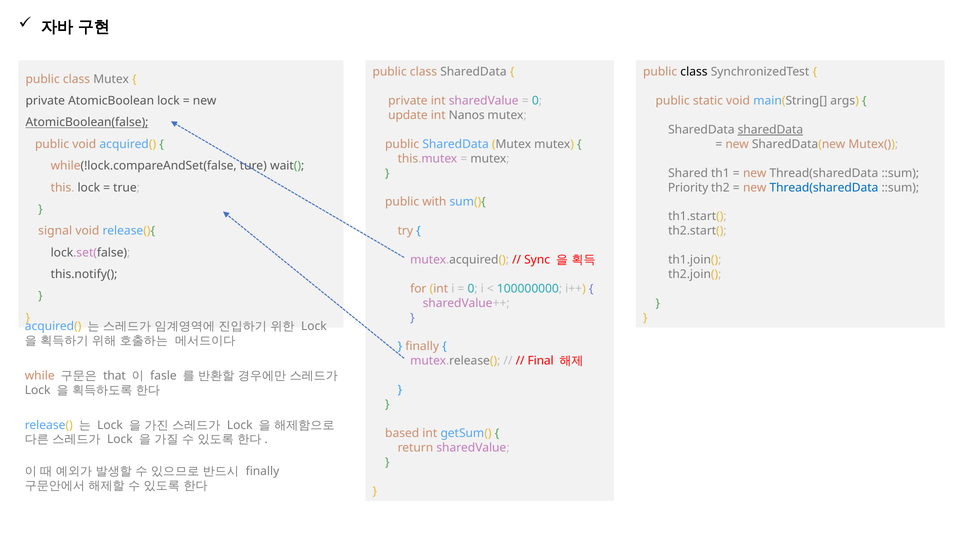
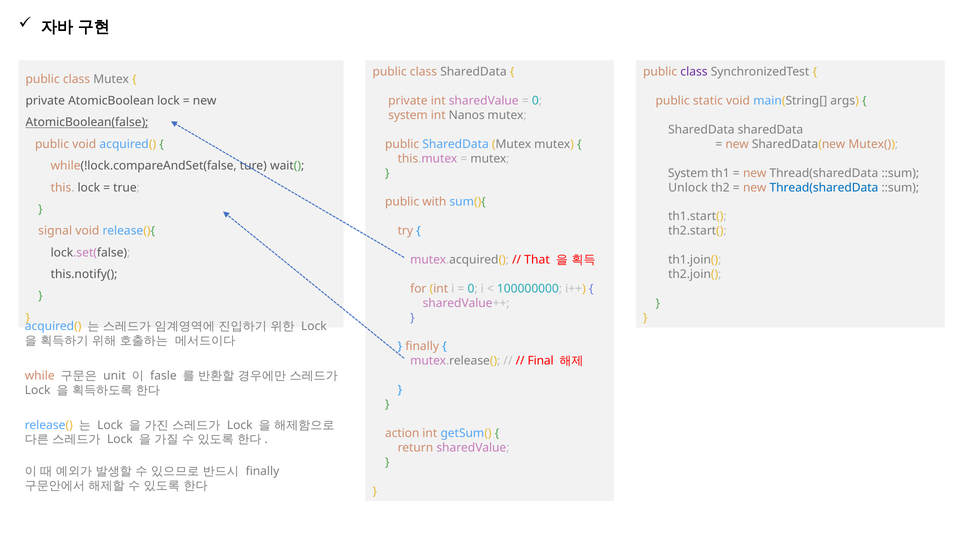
class colour: black -> purple (694, 72)
update: update -> system (408, 115)
sharedData underline: present -> none (770, 130)
Shared: Shared -> System (688, 173)
Priority: Priority -> Unlock (688, 188)
Sync: Sync -> That (537, 260)
that: that -> unit (114, 376)
based: based -> action (402, 433)
